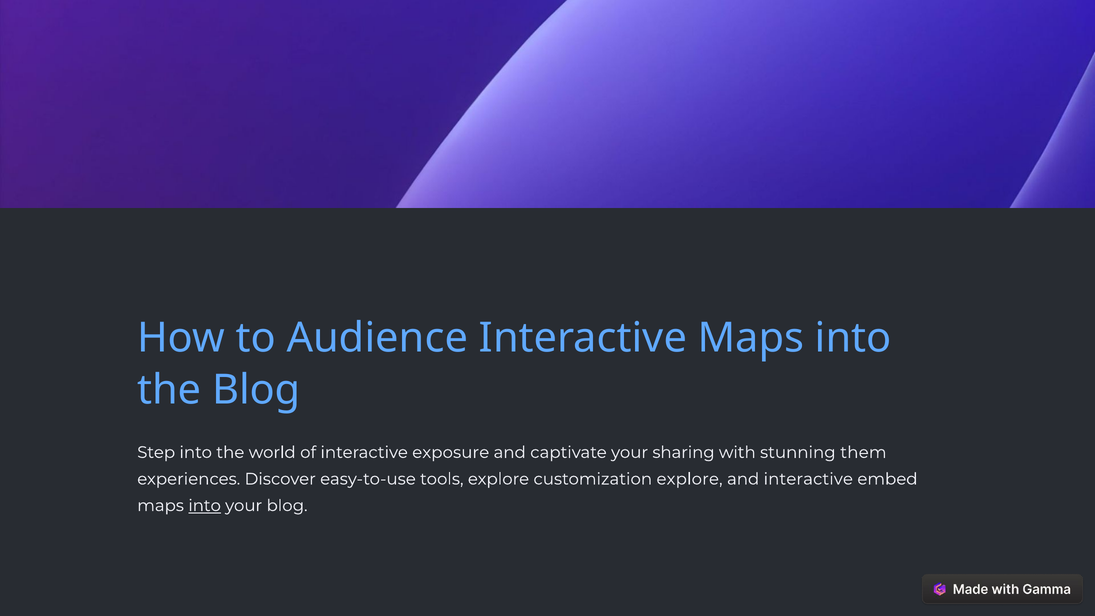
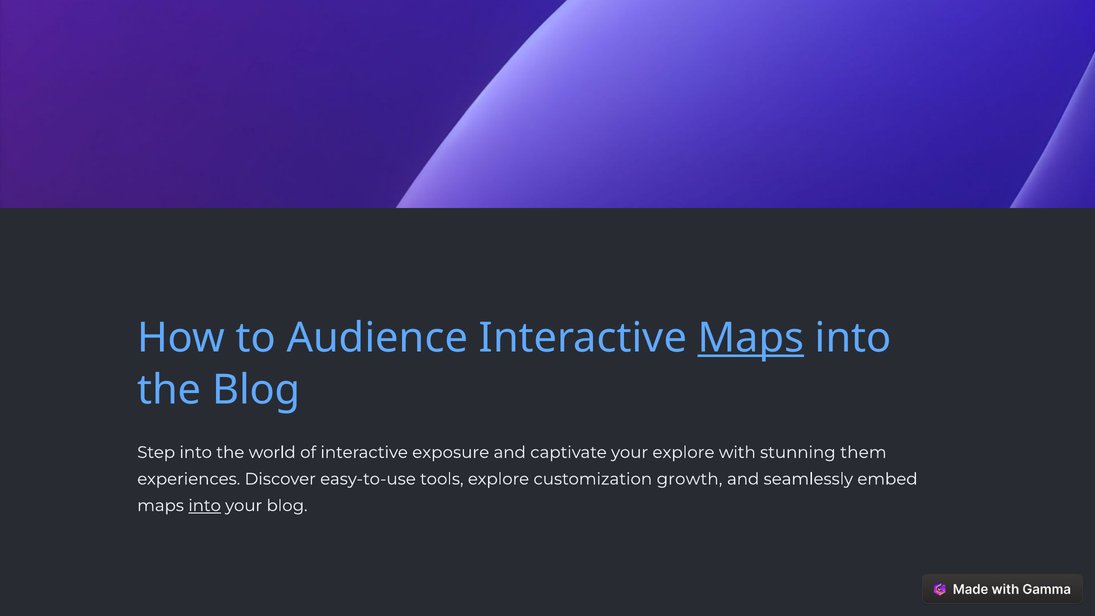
Maps underline: none -> present (751, 338)
your sharing: sharing -> explore (683, 452)
customization explore: explore -> growth (689, 479)
and interactive: interactive -> seamlessly (808, 479)
